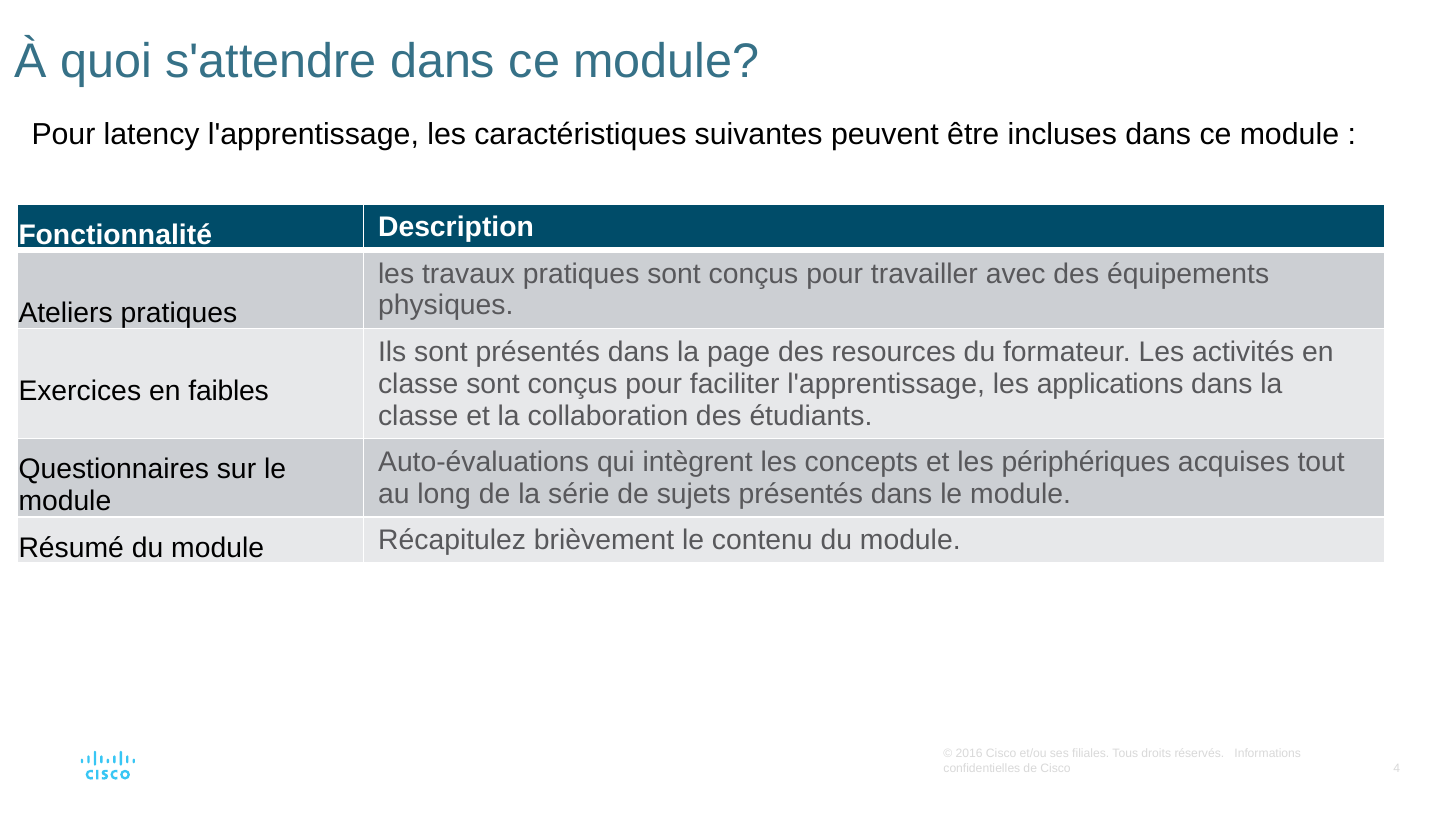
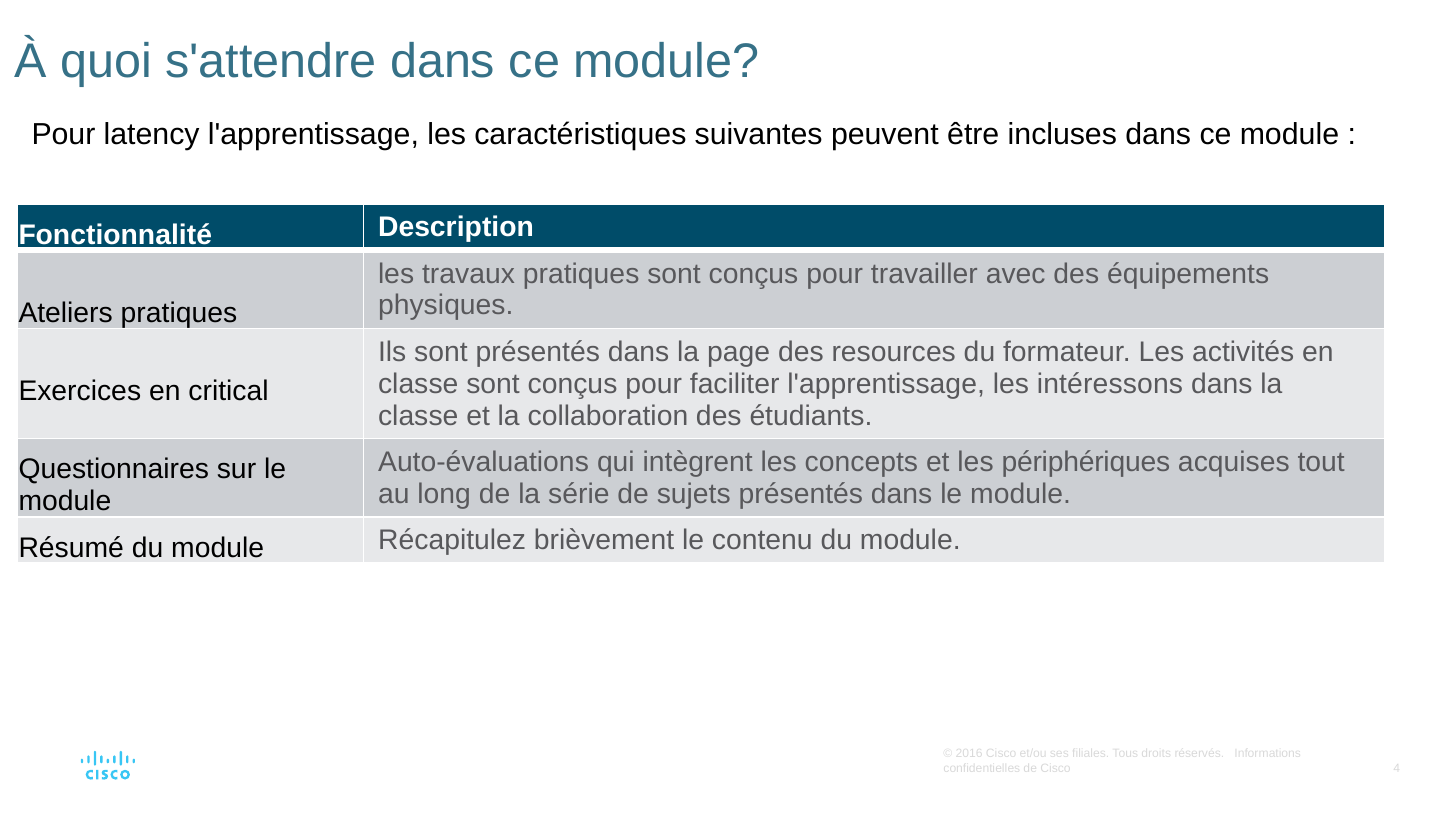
applications: applications -> intéressons (1110, 384)
faibles: faibles -> critical (229, 391)
